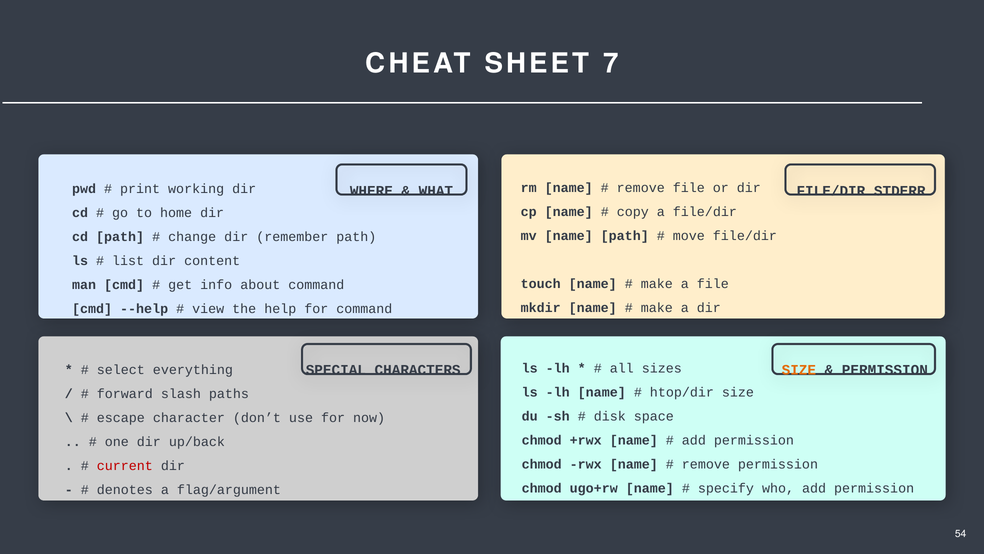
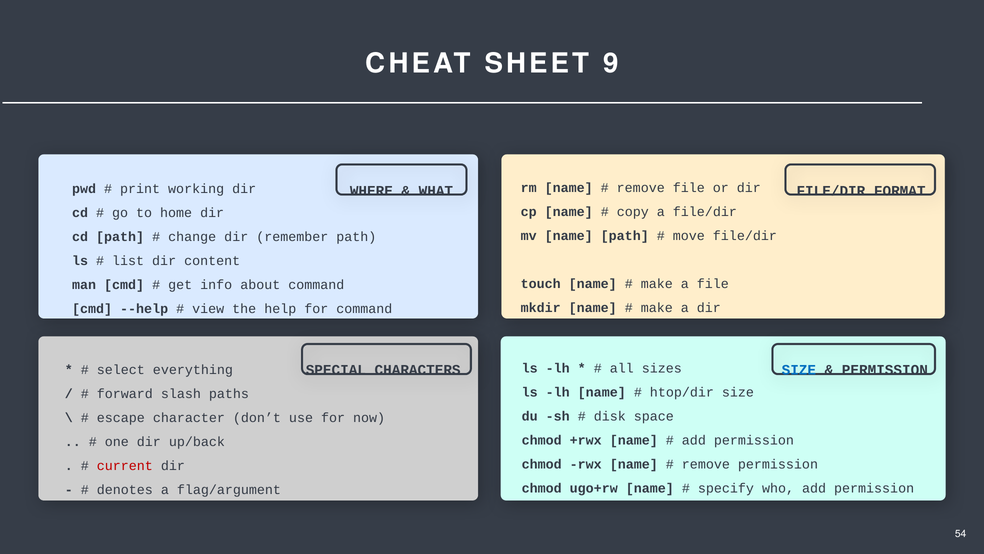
7: 7 -> 9 (611, 64)
STDERR: STDERR -> FORMAT (900, 191)
SIZE colour: orange -> blue (799, 370)
